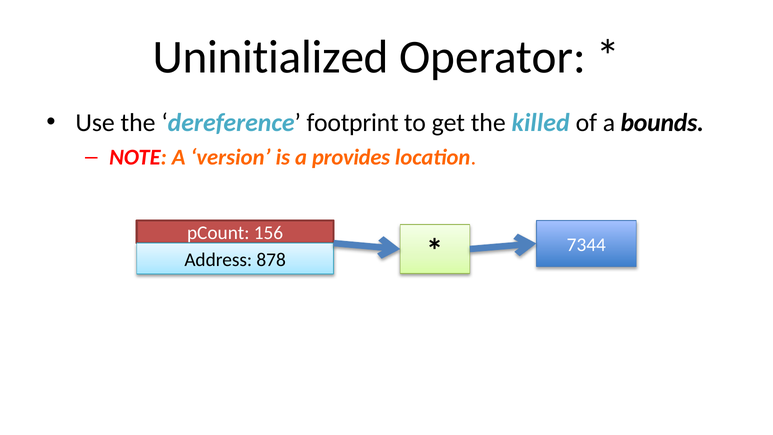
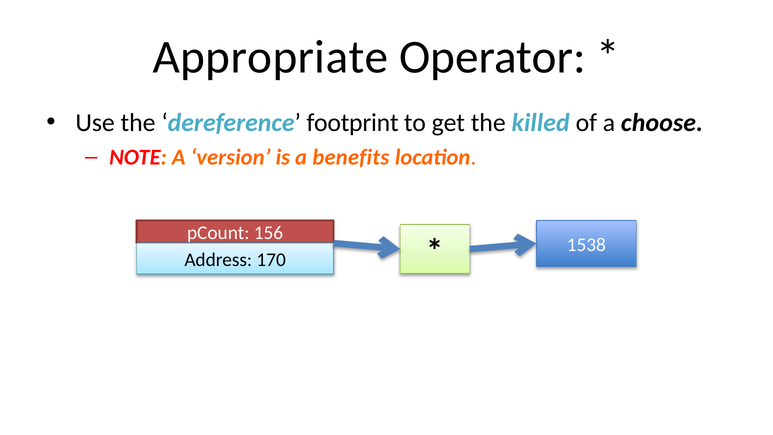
Uninitialized: Uninitialized -> Appropriate (270, 57)
bounds: bounds -> choose (662, 123)
provides: provides -> benefits (351, 157)
878: 878 -> 170 (271, 260)
7344: 7344 -> 1538 (586, 245)
